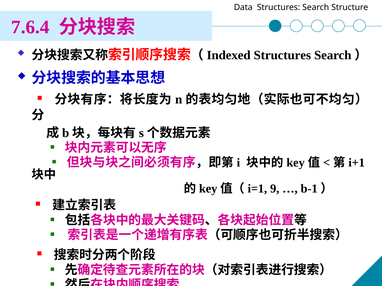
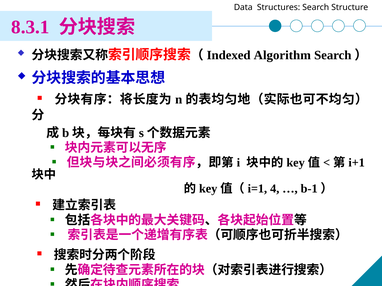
7.6.4: 7.6.4 -> 8.3.1 (30, 27)
Structures: Structures -> Algorithm (282, 55)
9: 9 -> 4 (275, 189)
